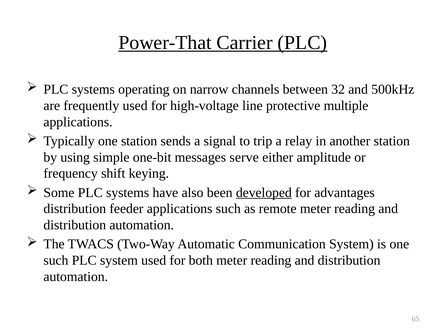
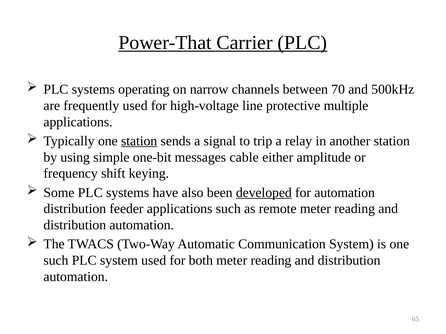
32: 32 -> 70 (338, 89)
station underline: none -> present (139, 141)
serve: serve -> cable (244, 157)
for advantages: advantages -> automation (345, 193)
